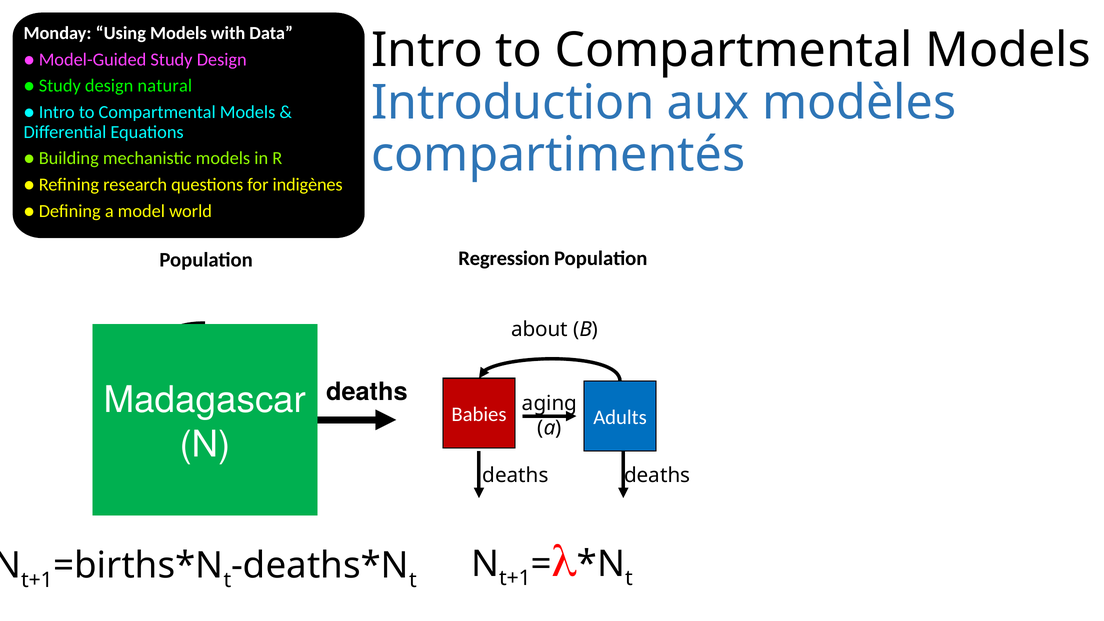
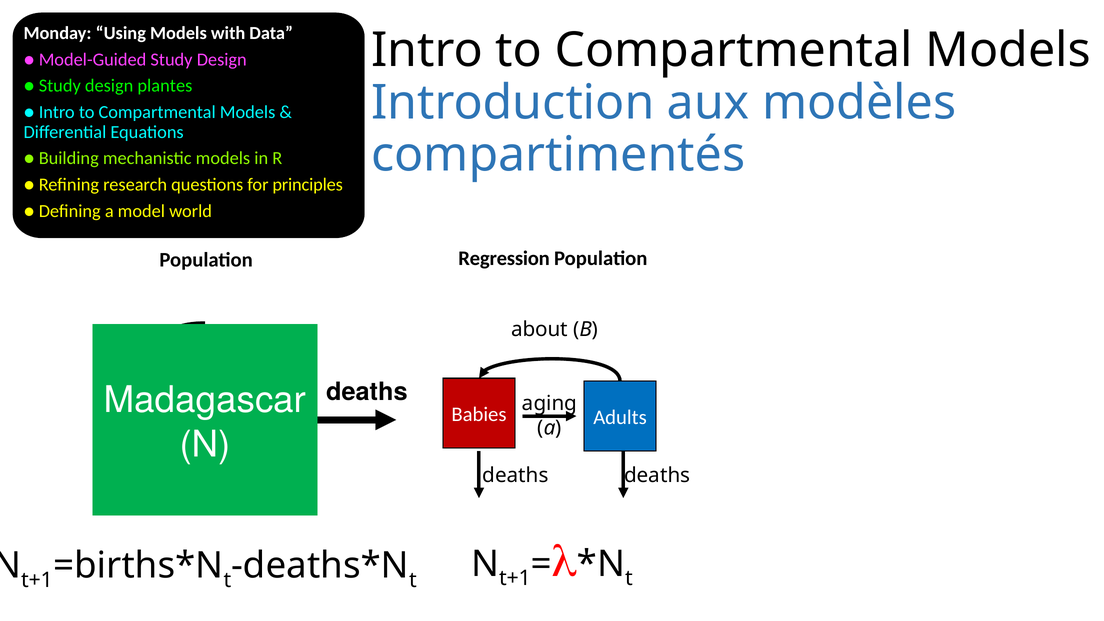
natural: natural -> plantes (165, 86)
indigènes: indigènes -> principles (308, 185)
